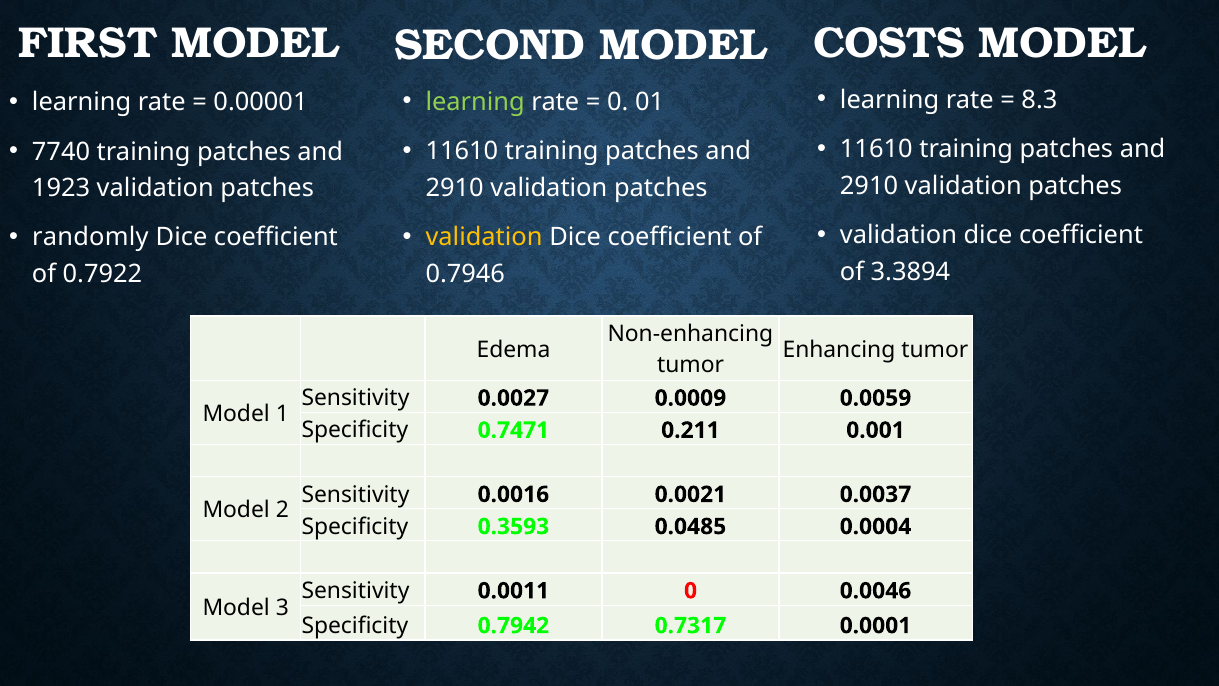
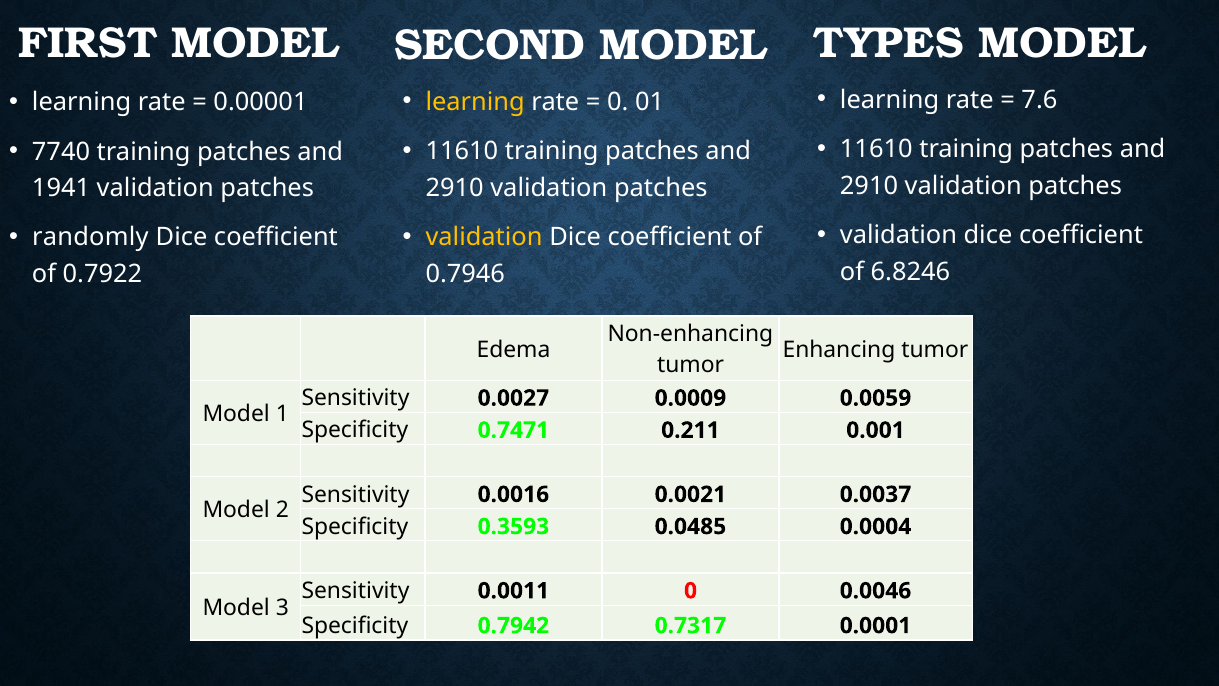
COSTS: COSTS -> TYPES (889, 43)
8.3: 8.3 -> 7.6 (1039, 100)
learning colour: light green -> yellow (475, 102)
1923: 1923 -> 1941 (61, 188)
3.3894: 3.3894 -> 6.8246 (910, 272)
